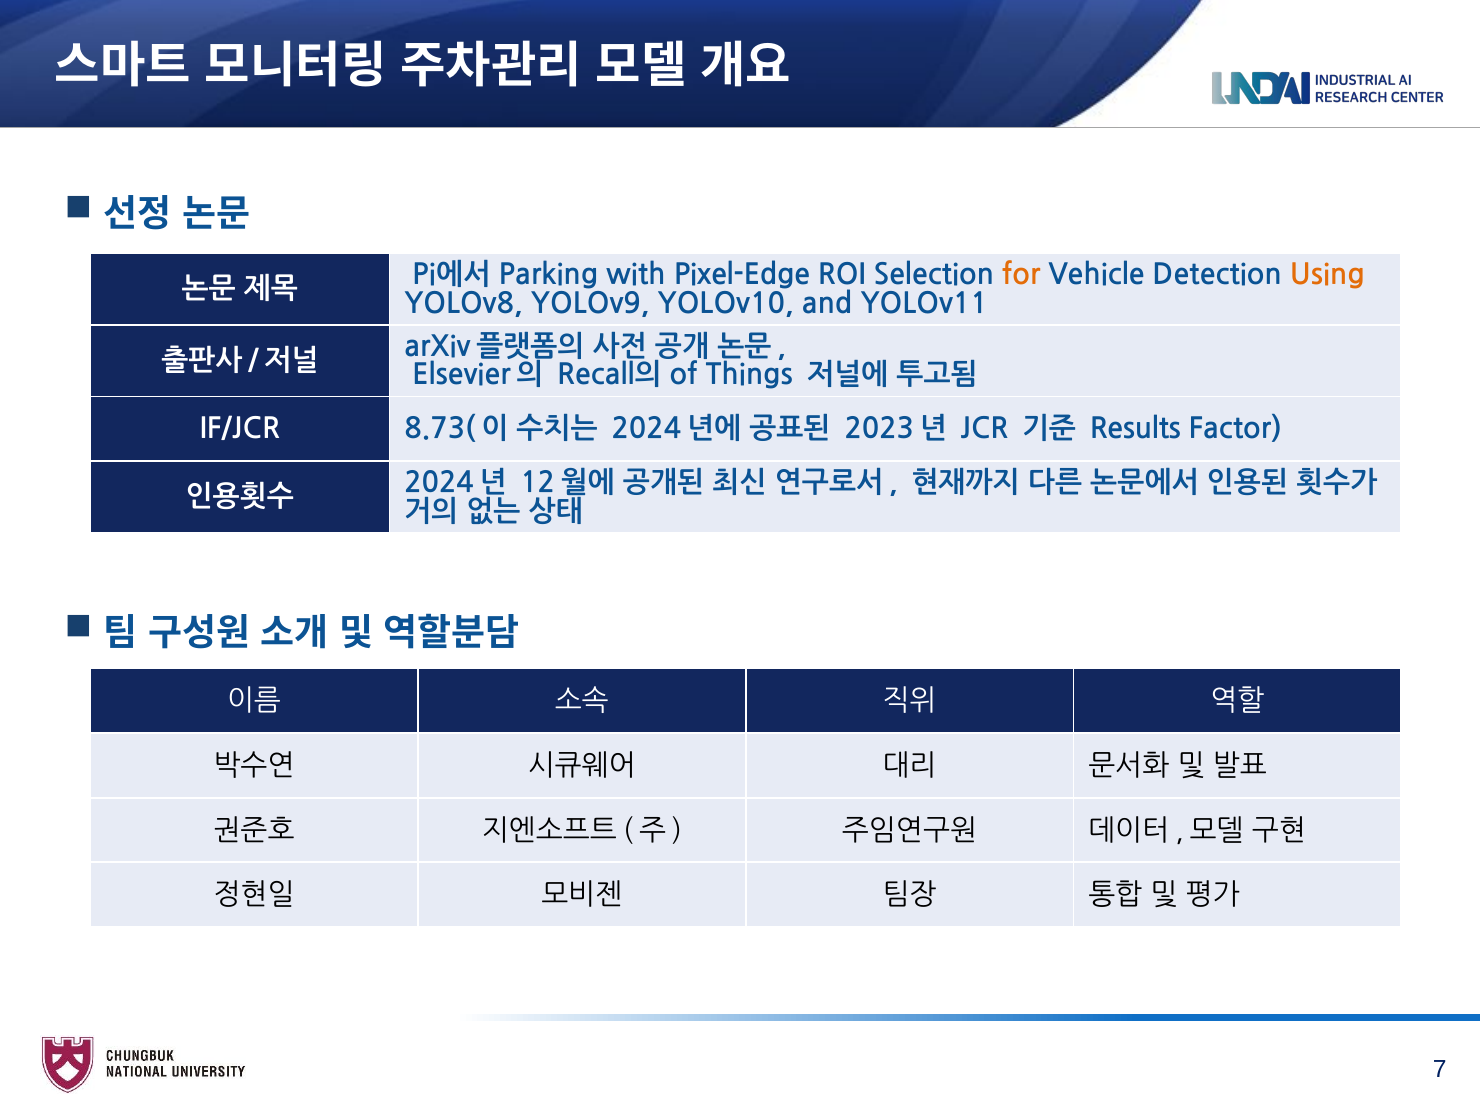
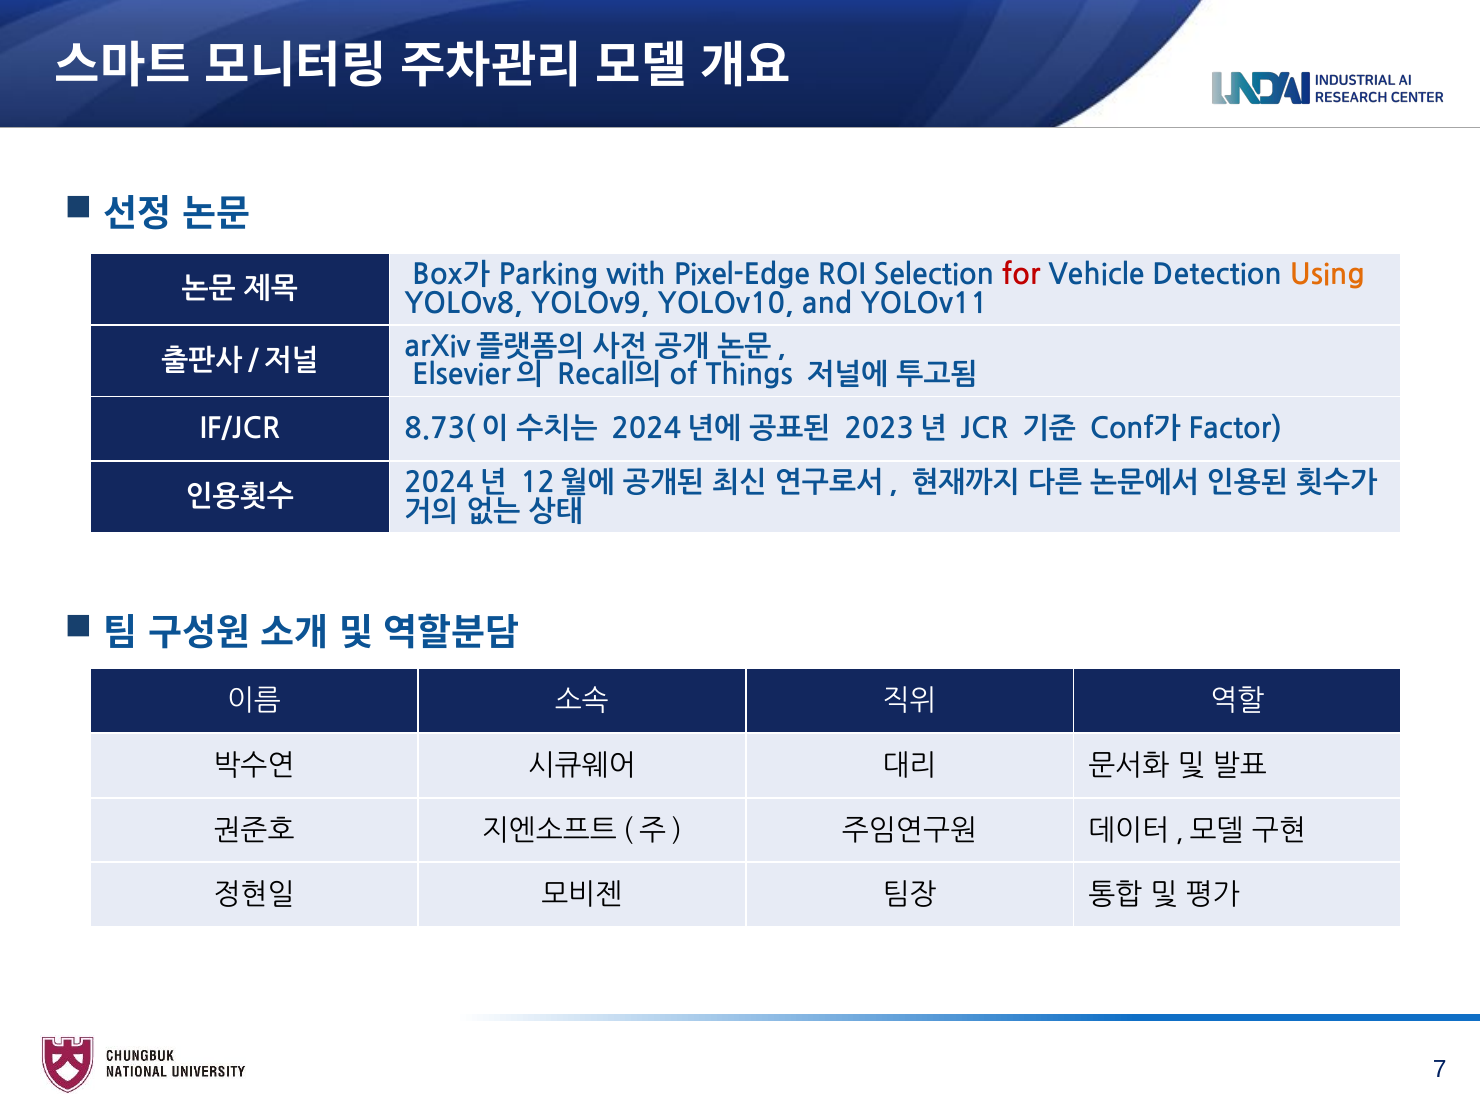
Pi에서: Pi에서 -> Box가 (451, 275)
for colour: orange -> red (1021, 275)
Results: Results -> Conf가 (1135, 429)
